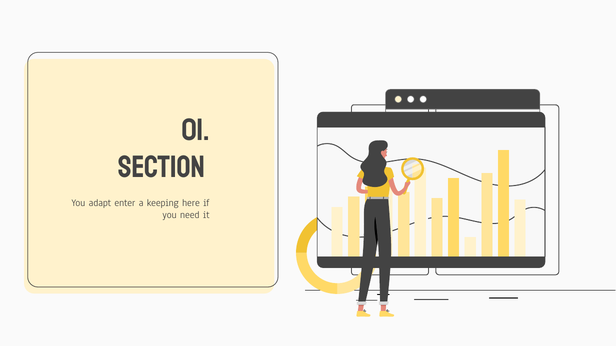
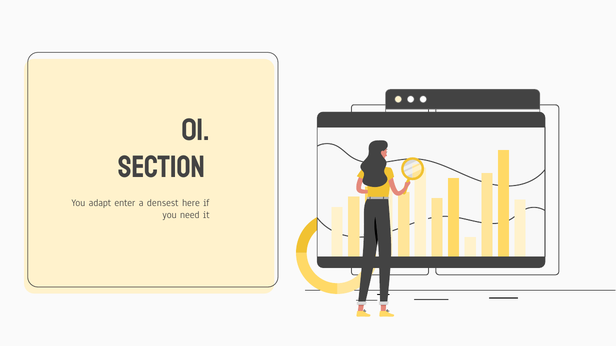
keeping: keeping -> densest (163, 203)
